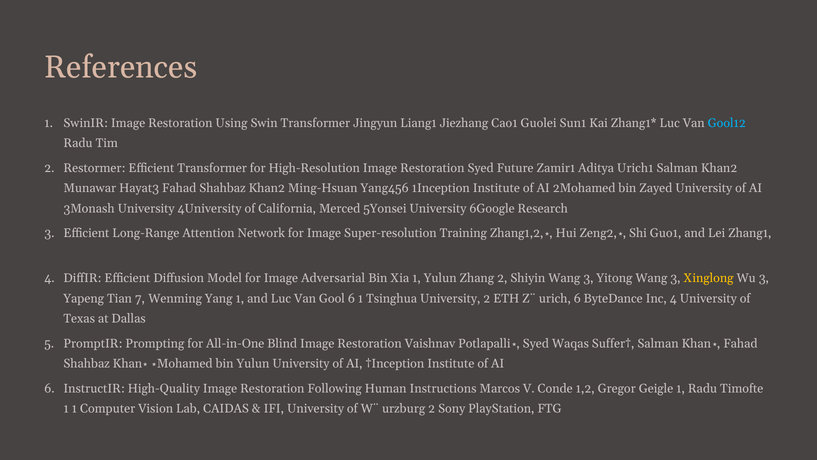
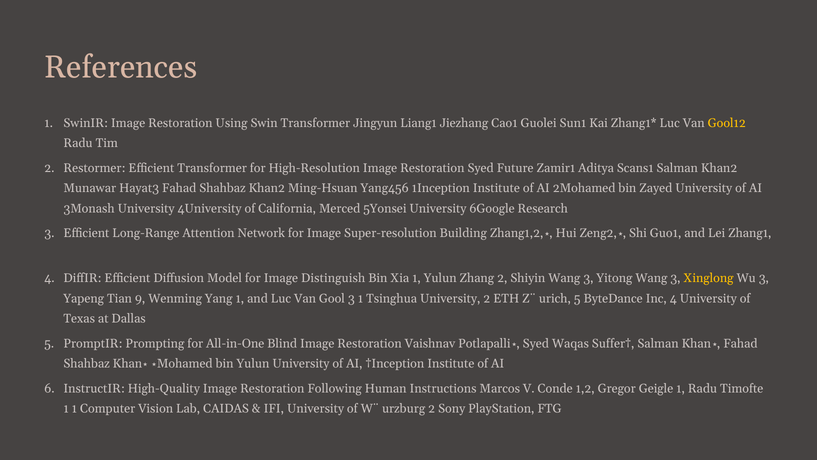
Gool12 colour: light blue -> yellow (727, 123)
Urich1: Urich1 -> Scans1 (635, 168)
Training: Training -> Building (463, 233)
Adversarial: Adversarial -> Distinguish (333, 278)
7: 7 -> 9 (140, 298)
Gool 6: 6 -> 3 (351, 298)
urich 6: 6 -> 5 (577, 298)
